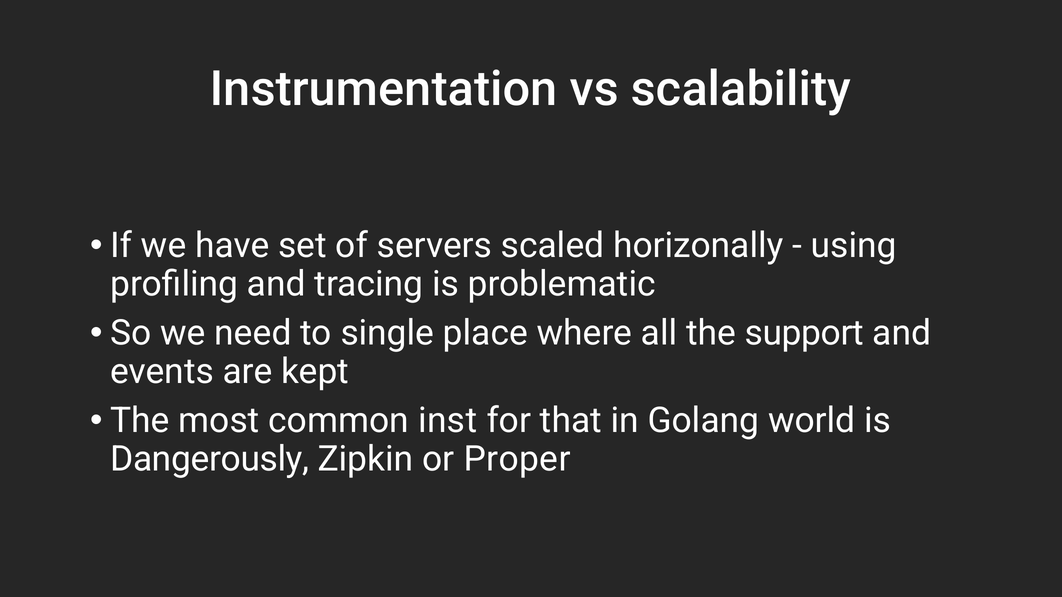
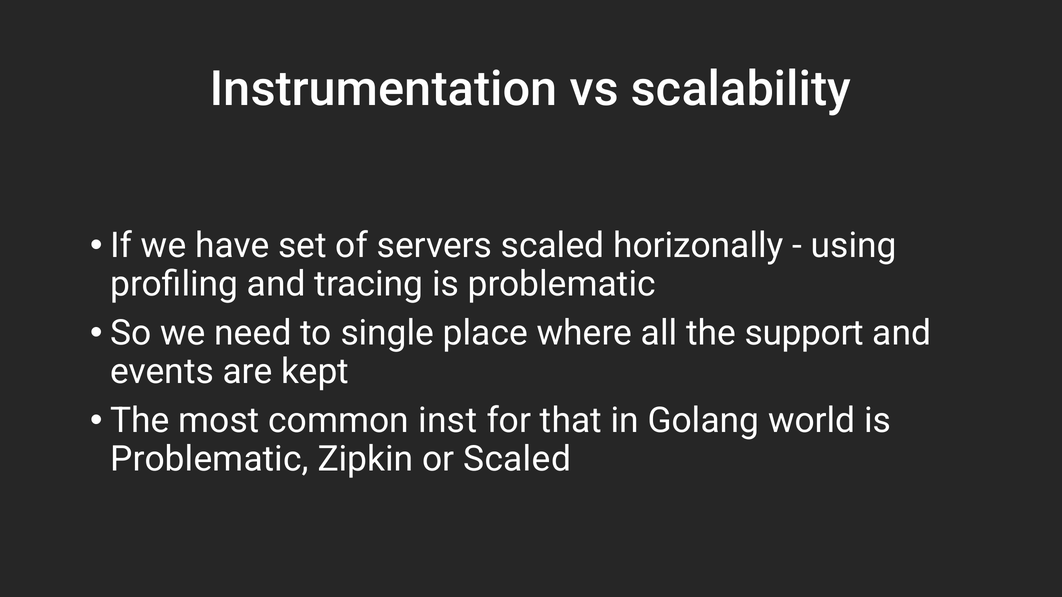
Dangerously: Dangerously -> Problematic (209, 459)
or Proper: Proper -> Scaled (517, 459)
